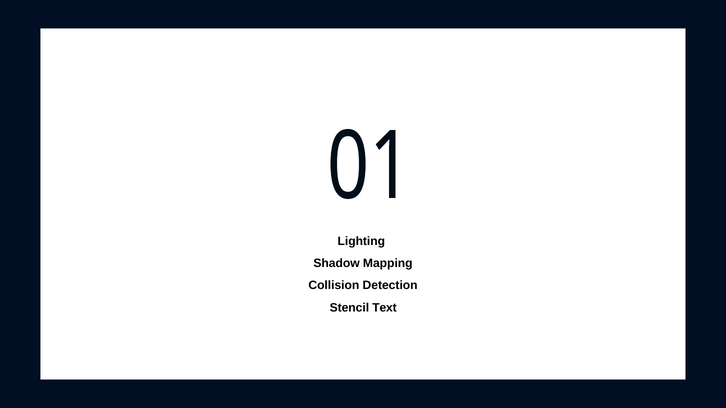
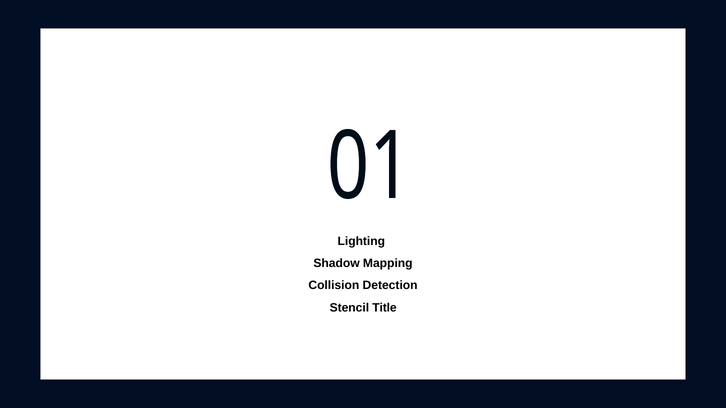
Text: Text -> Title (384, 308)
